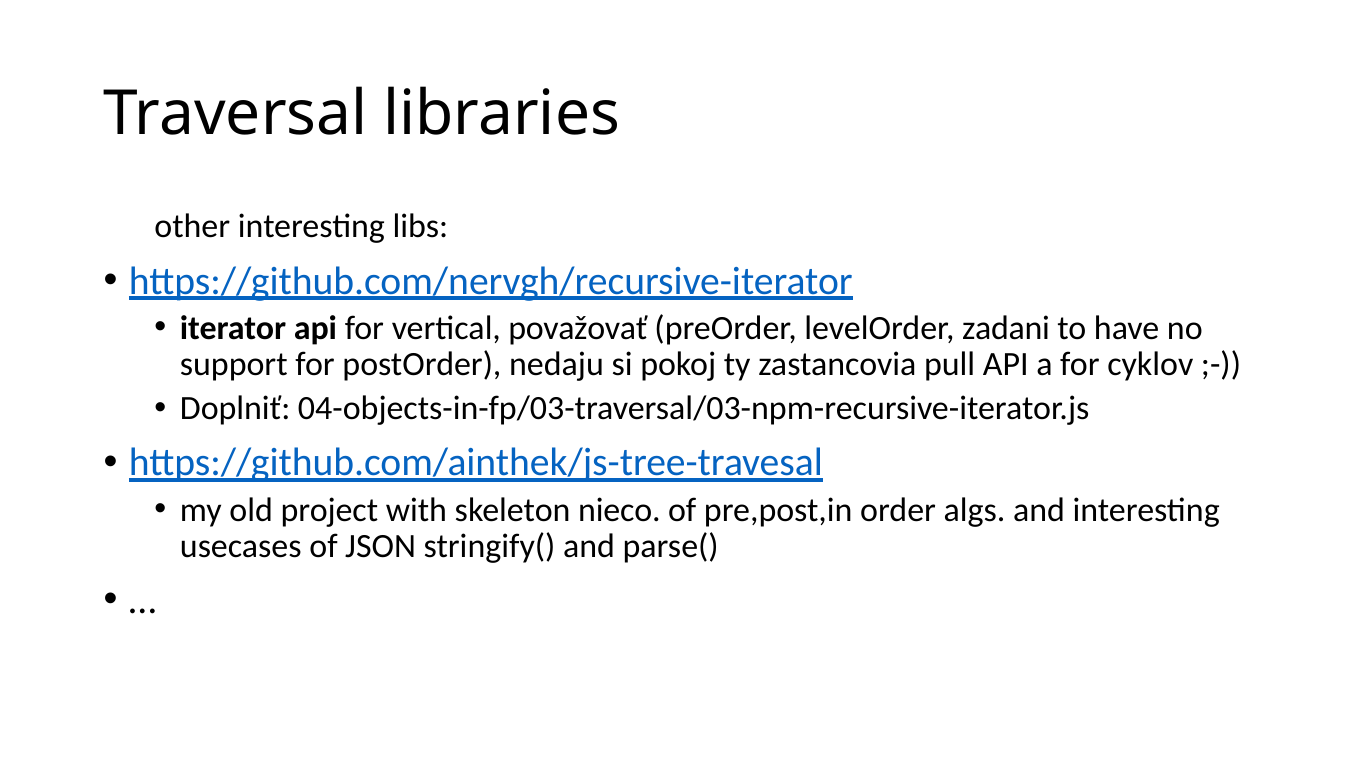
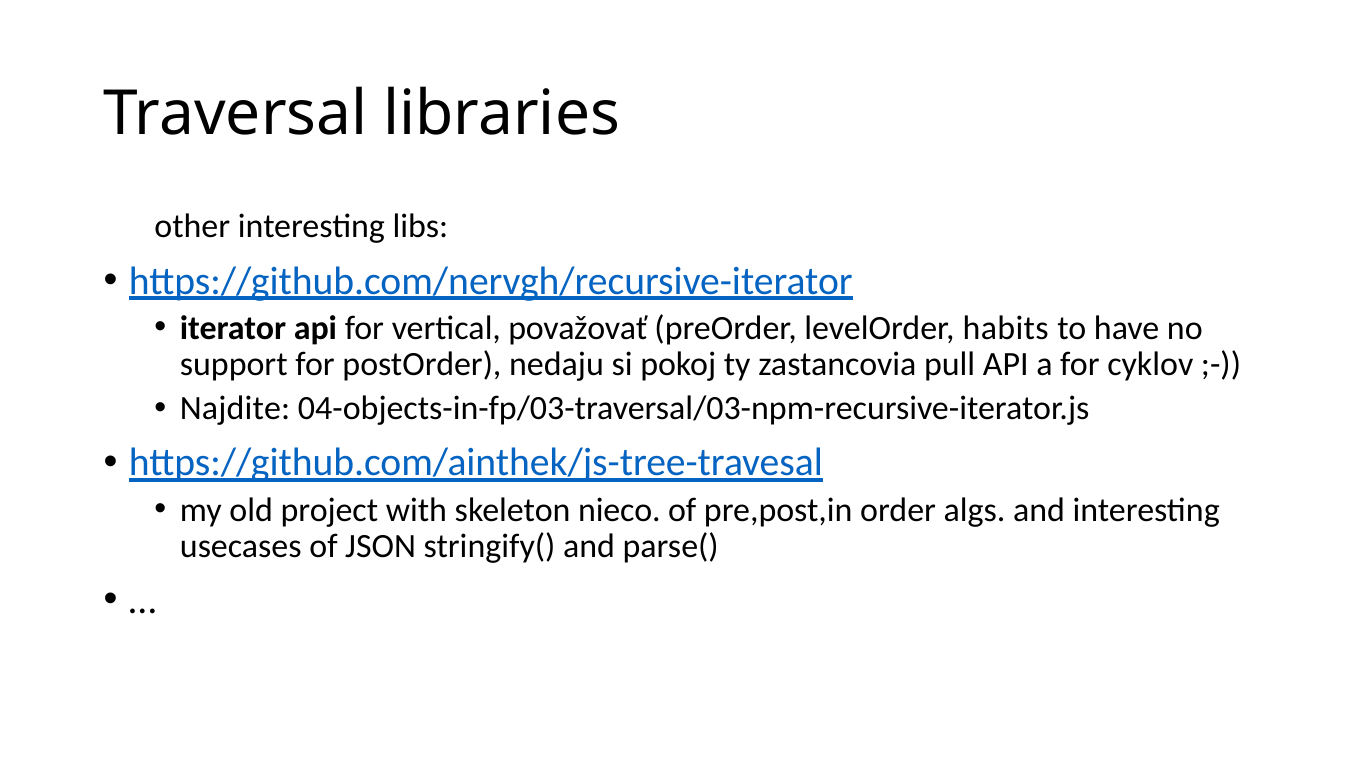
zadani: zadani -> habits (1006, 328)
Doplniť: Doplniť -> Najdite (235, 408)
